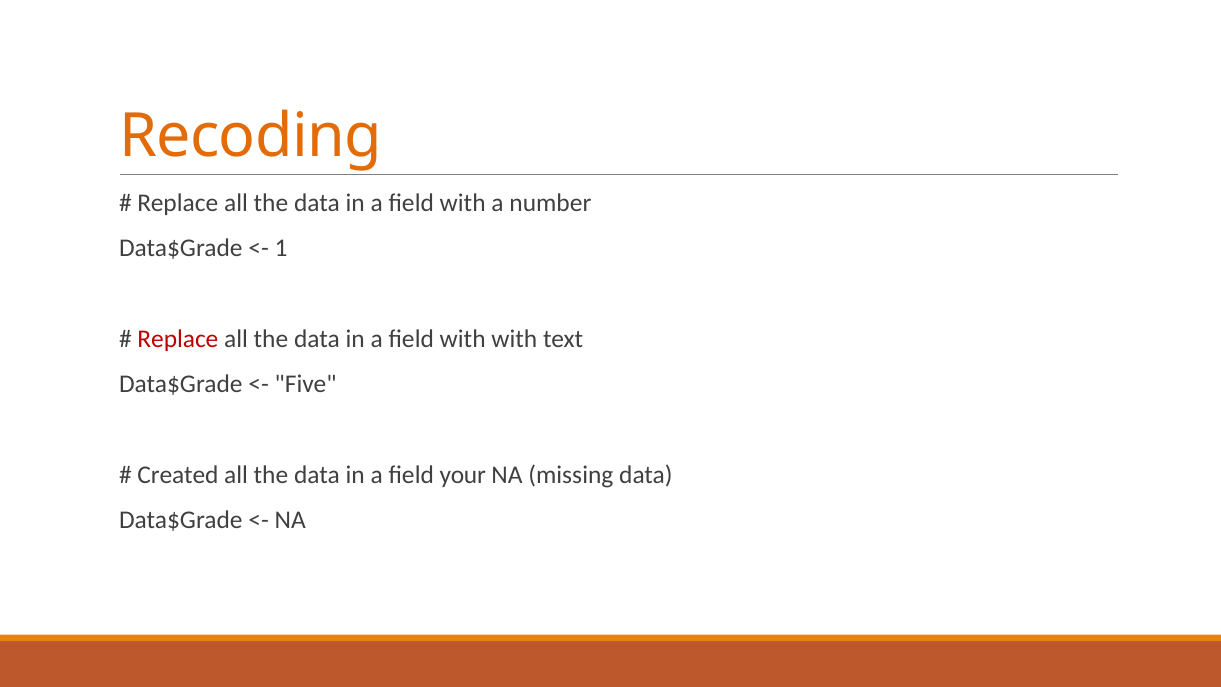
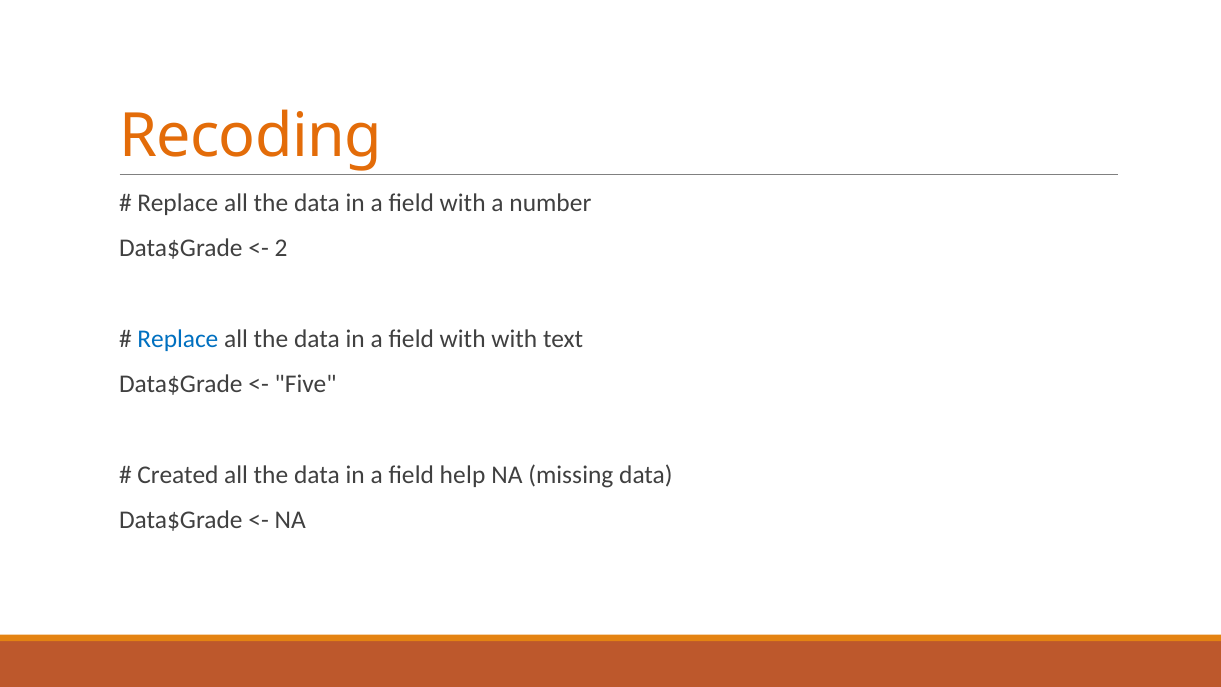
1: 1 -> 2 (281, 248)
Replace colour: red -> blue (178, 339)
your: your -> help (463, 475)
